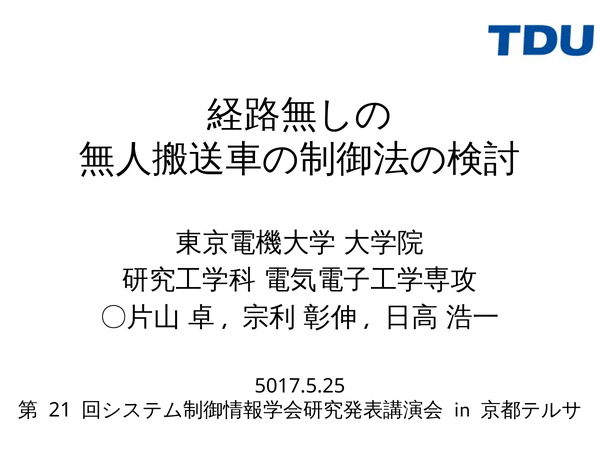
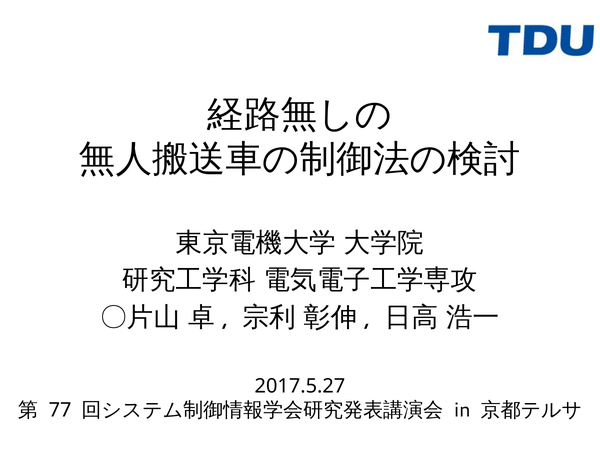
5017.5.25: 5017.5.25 -> 2017.5.27 (300, 386)
21: 21 -> 77 (60, 410)
